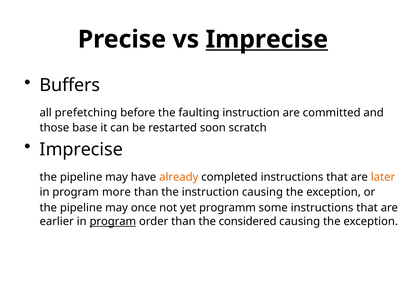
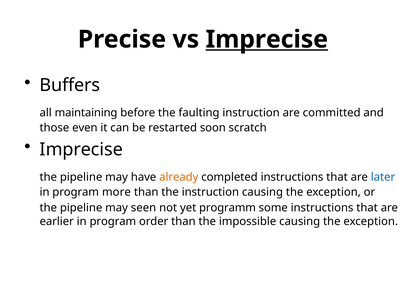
prefetching: prefetching -> maintaining (86, 113)
base: base -> even (85, 128)
later colour: orange -> blue (383, 177)
once: once -> seen (144, 207)
program underline: present -> none (113, 221)
considered: considered -> impossible (248, 221)
